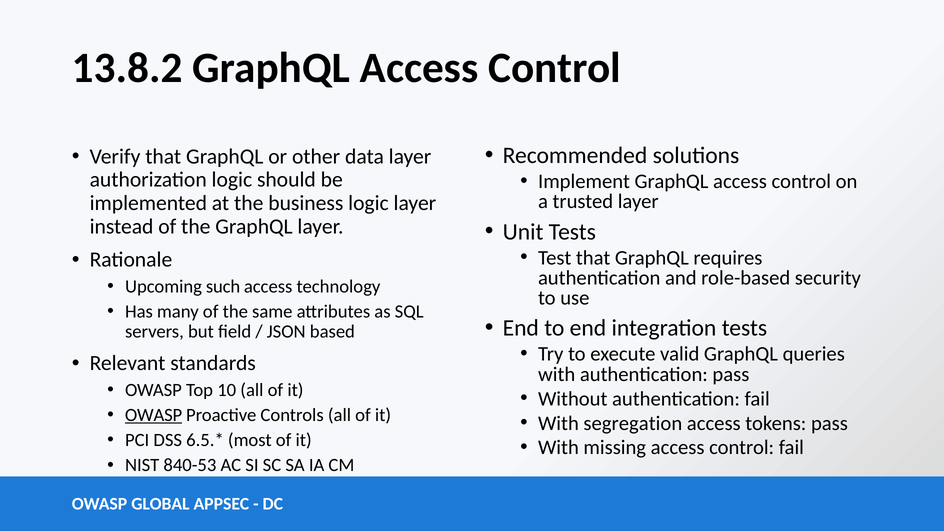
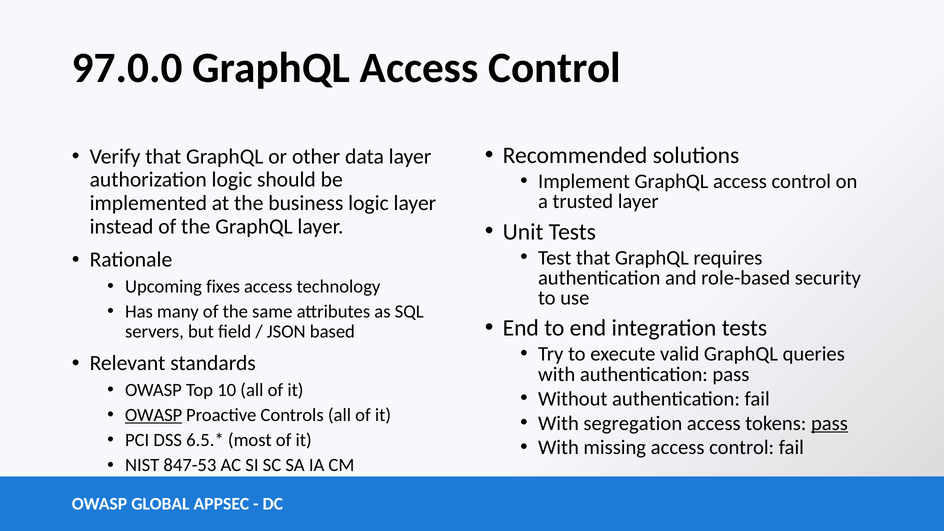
13.8.2: 13.8.2 -> 97.0.0 (127, 68)
such: such -> fixes (223, 286)
pass underline: none -> present (829, 423)
840-53: 840-53 -> 847-53 (190, 465)
